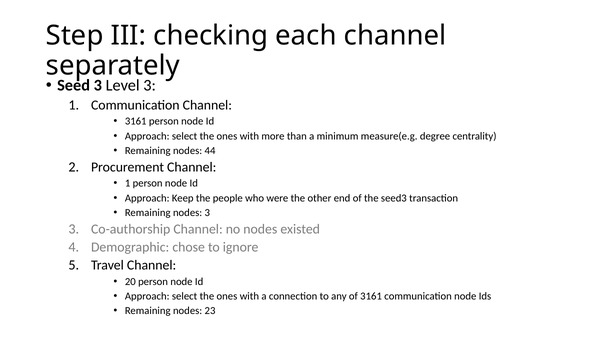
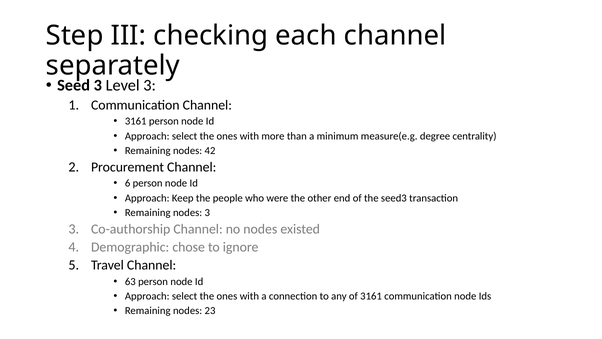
44: 44 -> 42 (210, 151)
1: 1 -> 6 (128, 183)
20: 20 -> 63 (130, 281)
